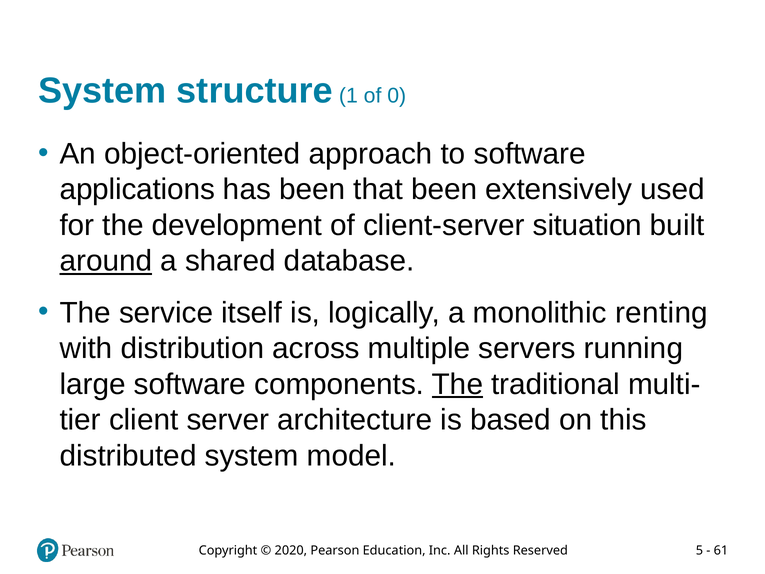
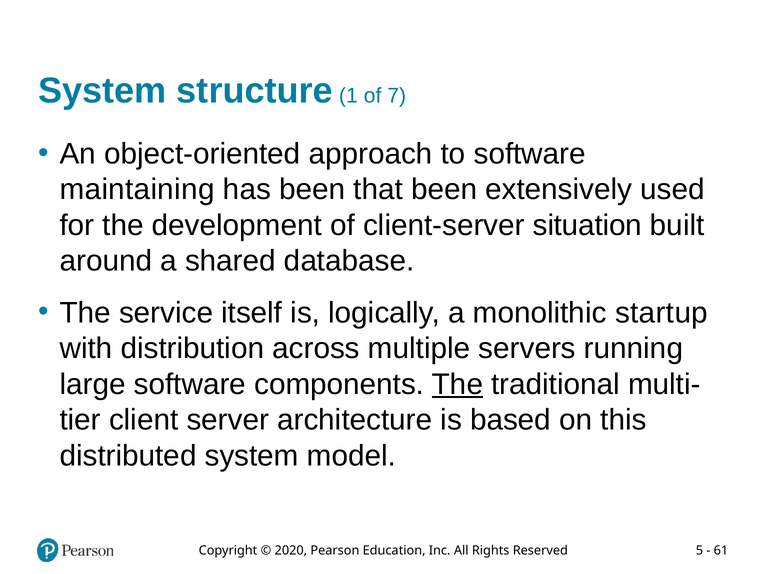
0: 0 -> 7 (397, 96)
applications: applications -> maintaining (137, 190)
around underline: present -> none (106, 261)
renting: renting -> startup (662, 313)
